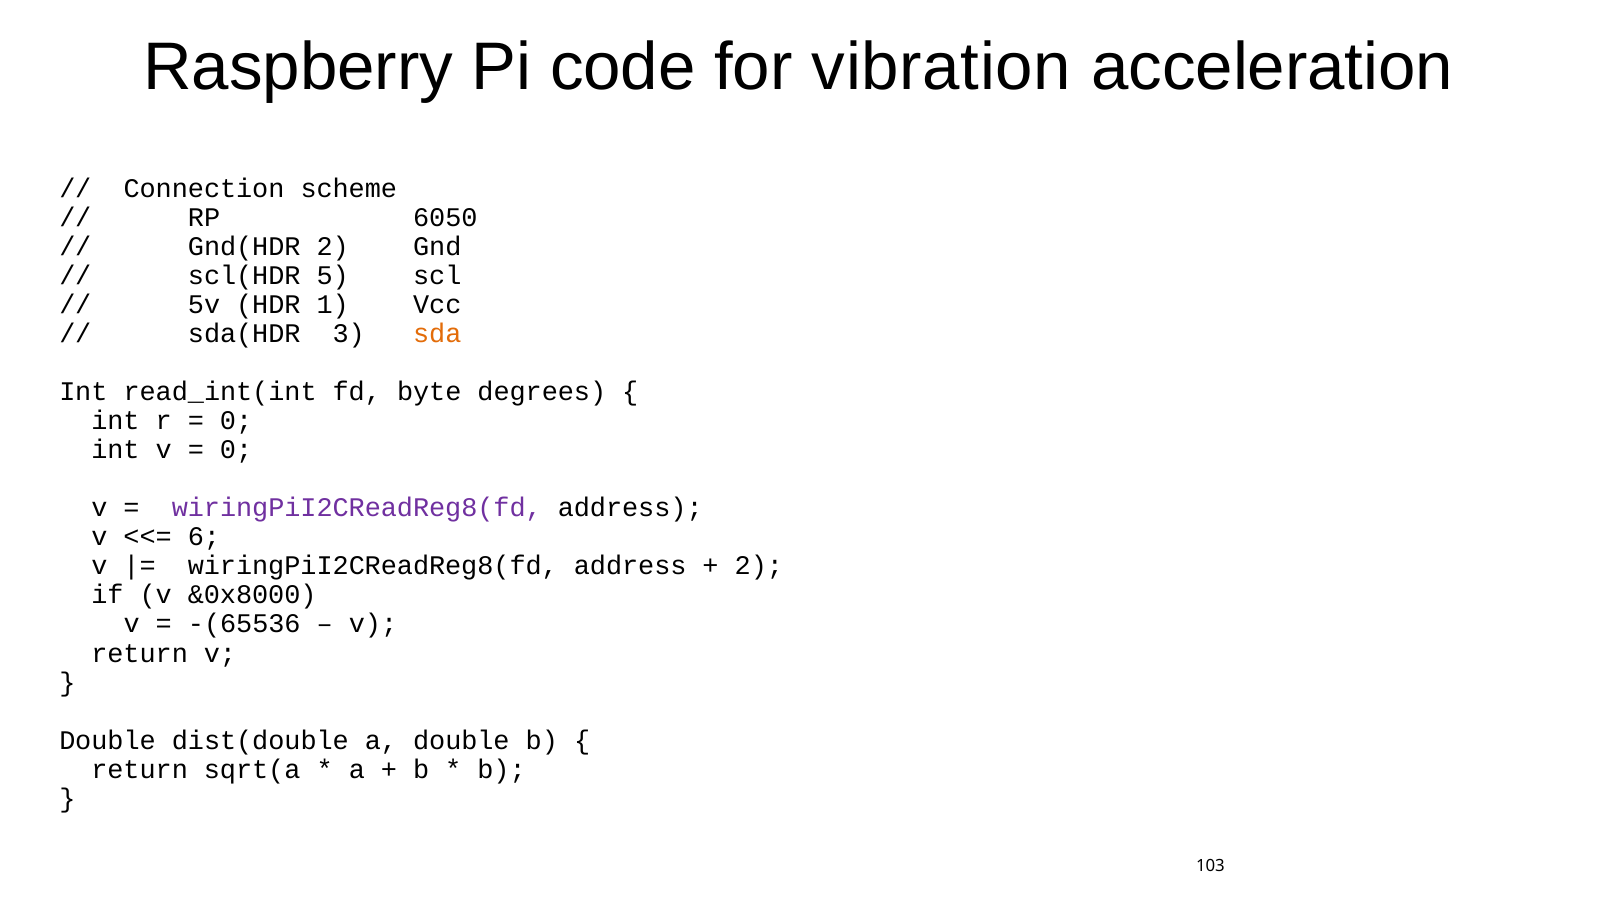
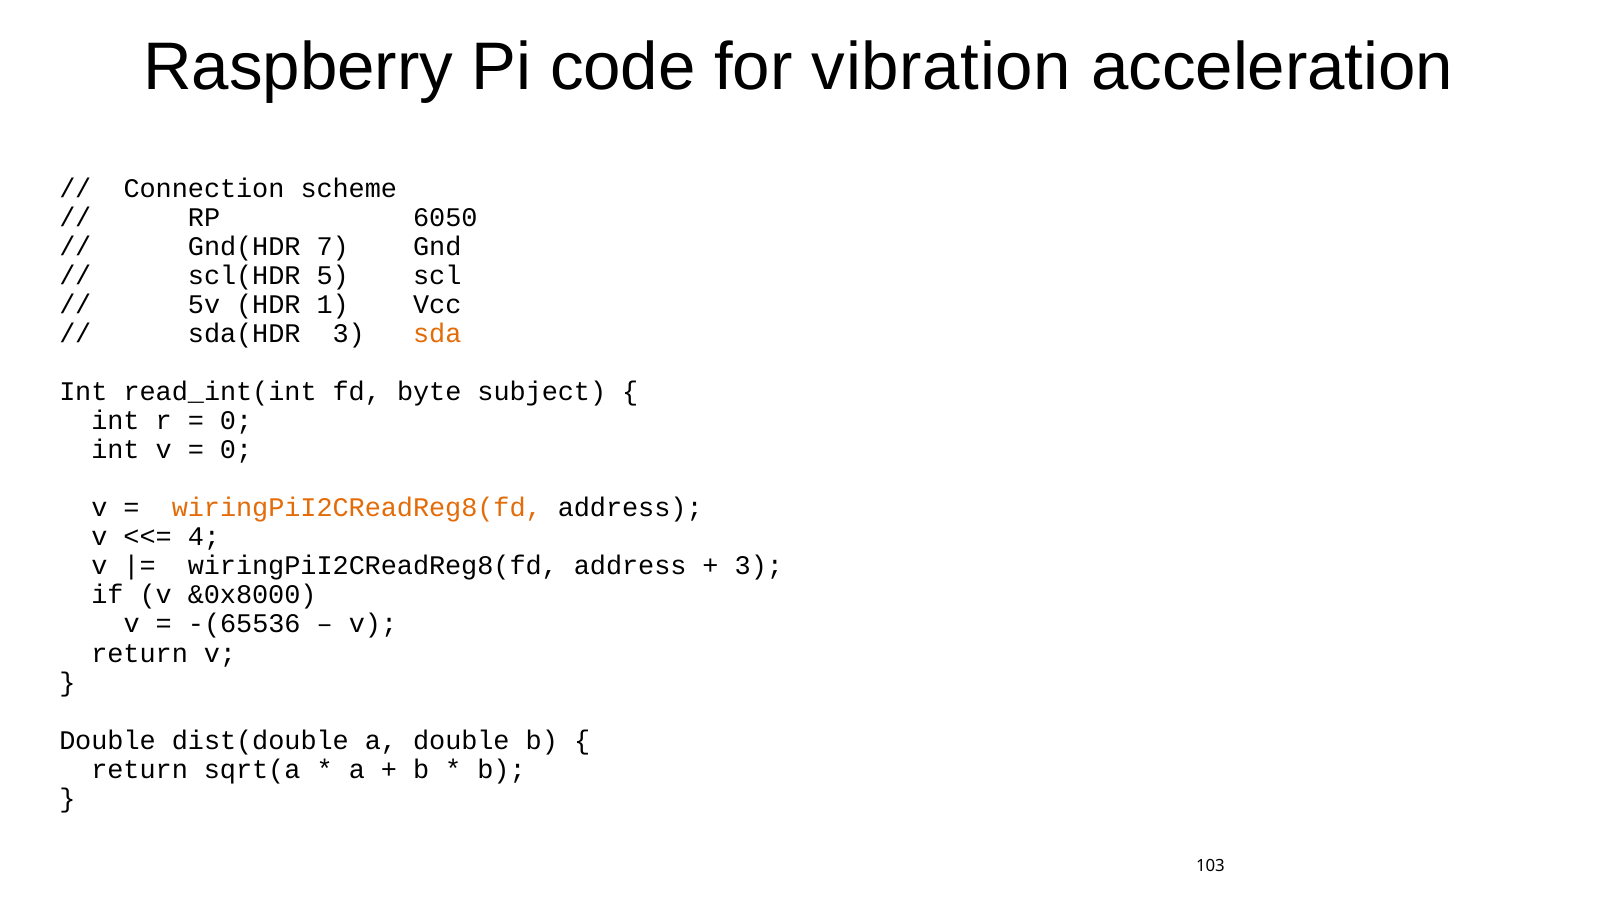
Gnd(HDR 2: 2 -> 7 (333, 247)
degrees: degrees -> subject (542, 392)
wiringPiI2CReadReg8(fd colour: purple -> orange (357, 508)
6: 6 -> 4 (204, 537)
2: 2 -> 3 (759, 566)
